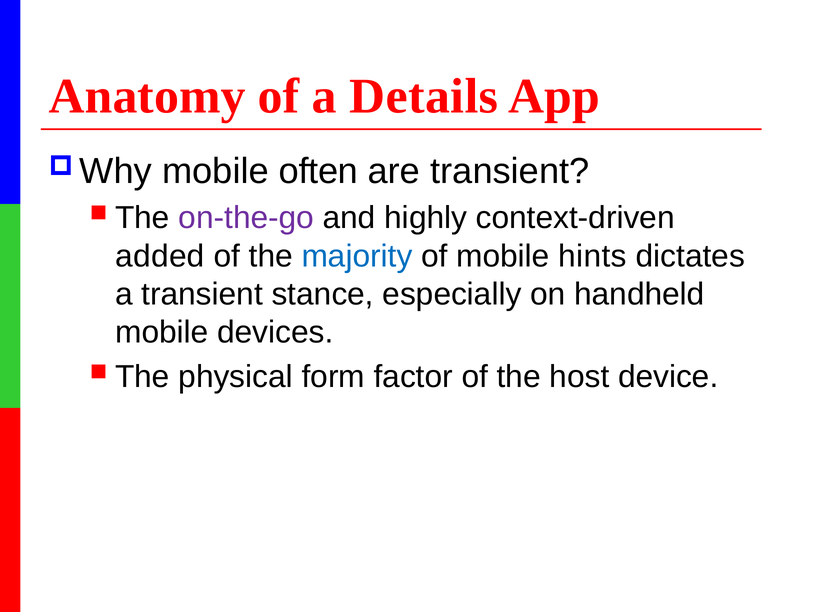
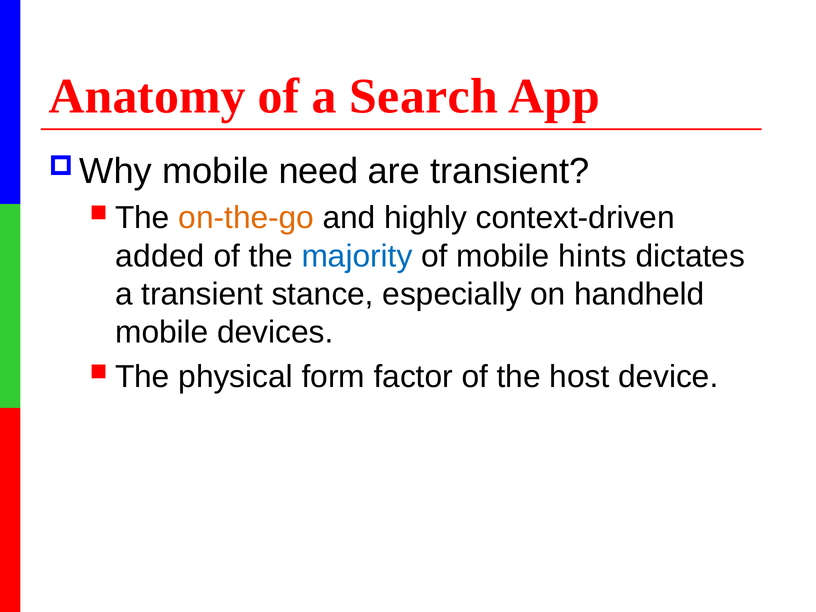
Details: Details -> Search (424, 96)
often: often -> need (318, 171)
on-the-go colour: purple -> orange (246, 218)
